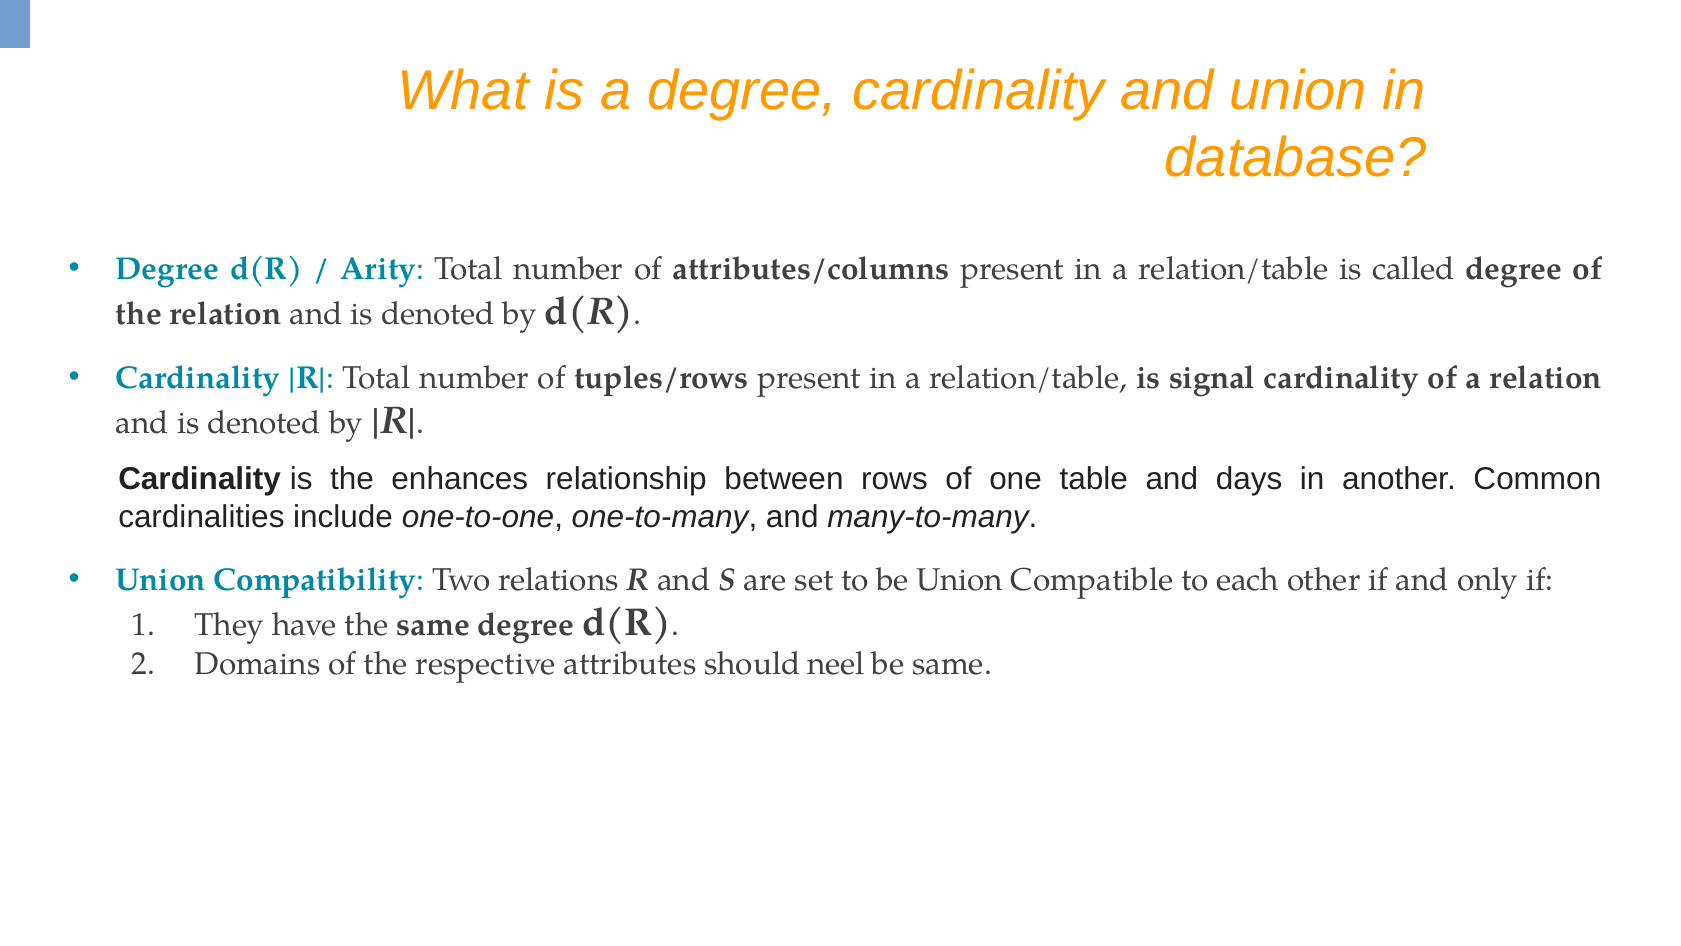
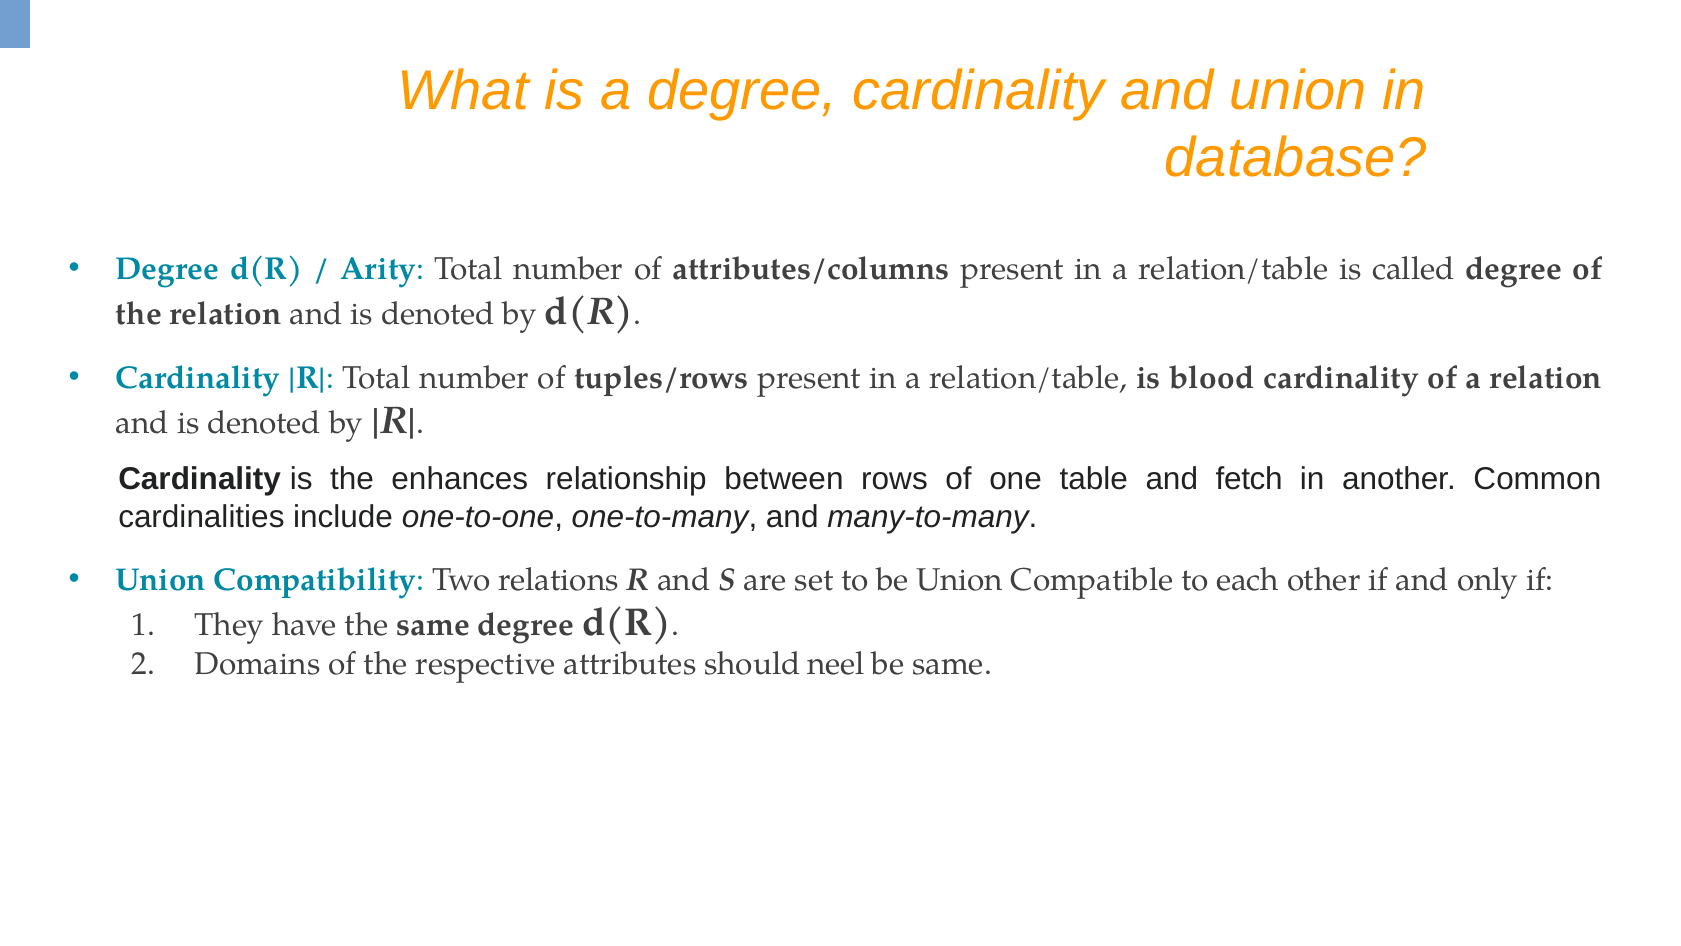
signal: signal -> blood (1212, 378)
days: days -> fetch (1249, 479)
